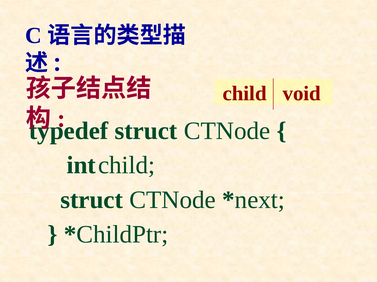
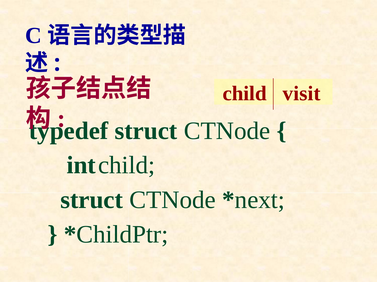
void: void -> visit (302, 94)
